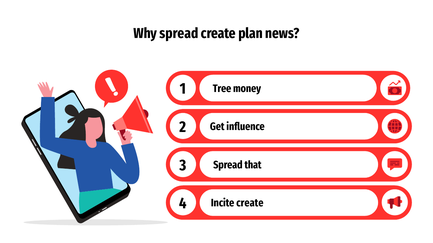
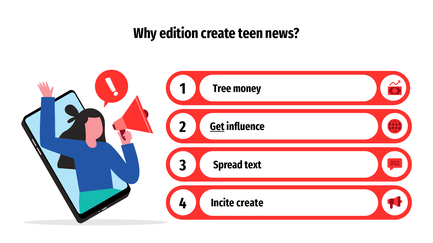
Why spread: spread -> edition (179, 33)
plan: plan -> teen (251, 33)
Get underline: none -> present (217, 127)
that: that -> text (253, 165)
